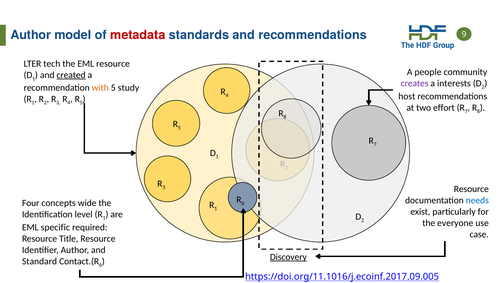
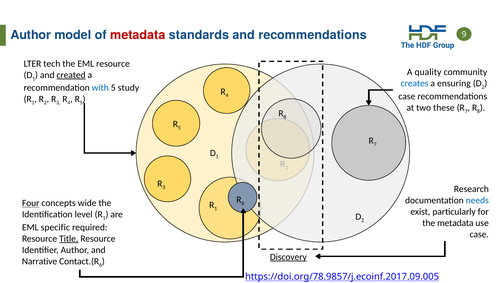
people: people -> quality (428, 72)
creates colour: purple -> blue (415, 83)
interests: interests -> ensuring (454, 83)
with colour: orange -> blue (100, 88)
host: host -> case (407, 96)
effort: effort -> these (444, 108)
Resource: Resource -> Research (471, 189)
Four underline: none -> present (31, 203)
the everyone: everyone -> metadata (455, 223)
Title underline: none -> present (69, 239)
Standard: Standard -> Narrative (40, 261)
https://doi.org/11.1016/j.ecoinf.2017.09.005: https://doi.org/11.1016/j.ecoinf.2017.09.005 -> https://doi.org/78.9857/j.ecoinf.2017.09.005 (342, 277)
